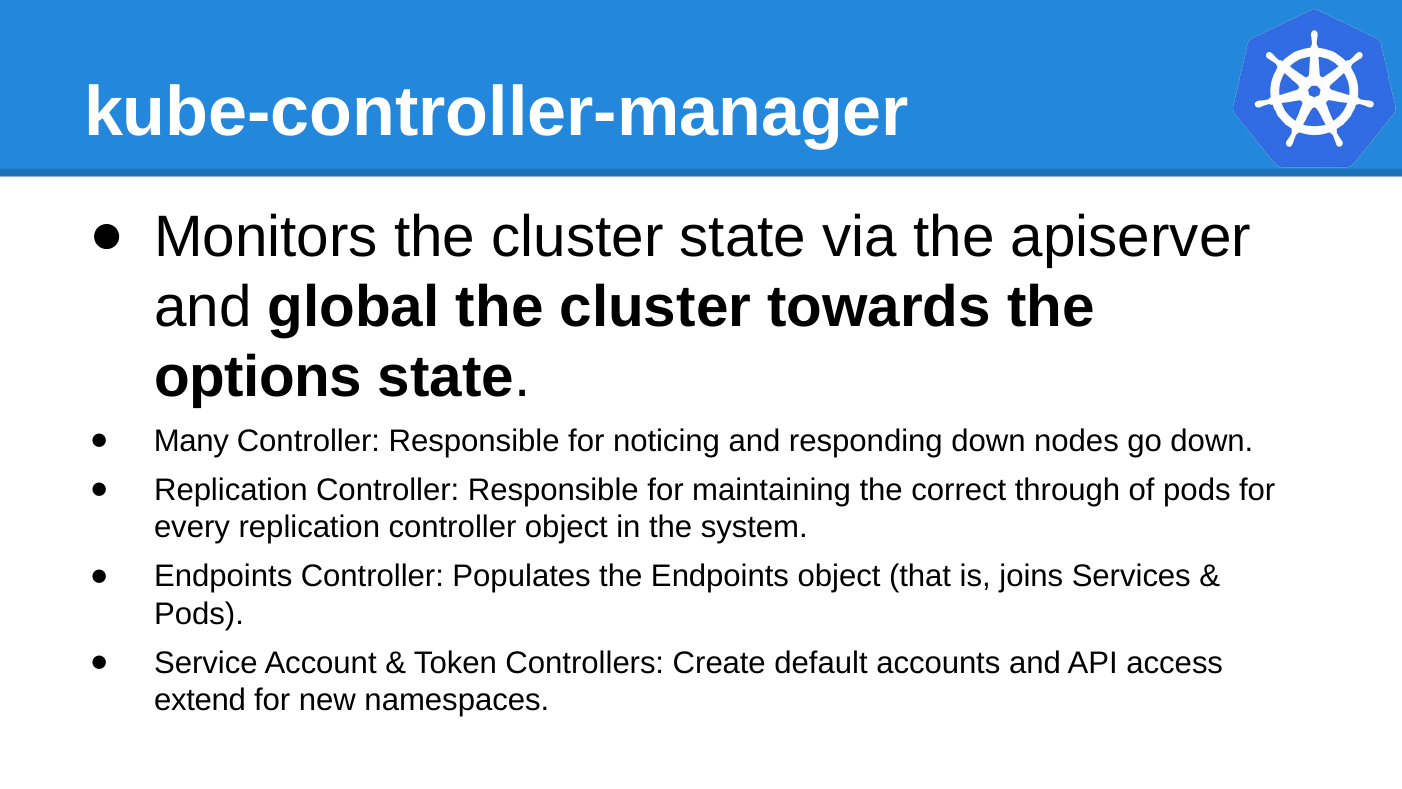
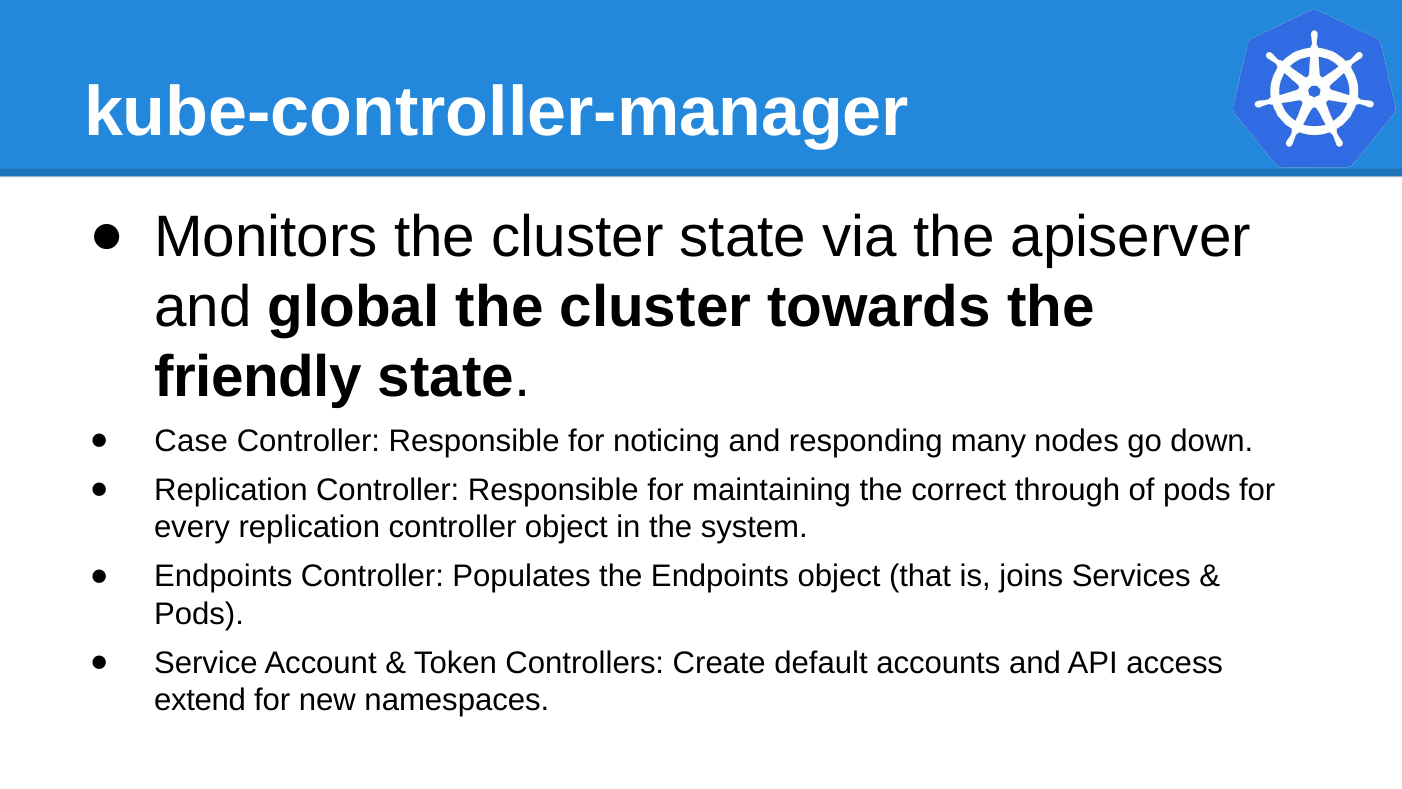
options: options -> friendly (258, 377)
Many: Many -> Case (191, 441)
responding down: down -> many (989, 441)
